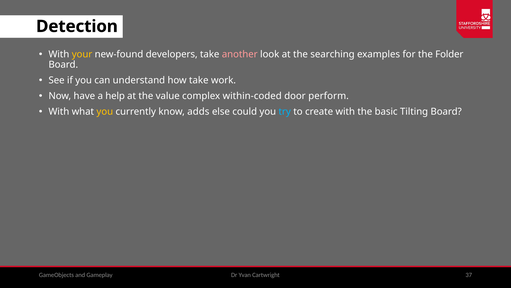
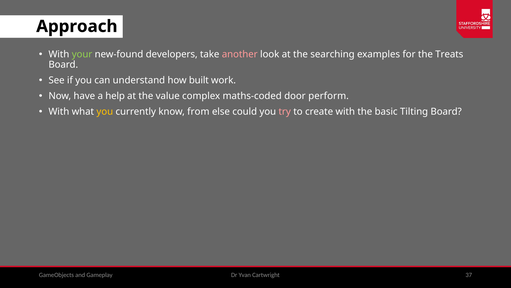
Detection: Detection -> Approach (77, 26)
your colour: yellow -> light green (82, 54)
Folder: Folder -> Treats (449, 54)
how take: take -> built (199, 80)
within-coded: within-coded -> maths-coded (252, 96)
adds: adds -> from (198, 112)
try colour: light blue -> pink (285, 112)
